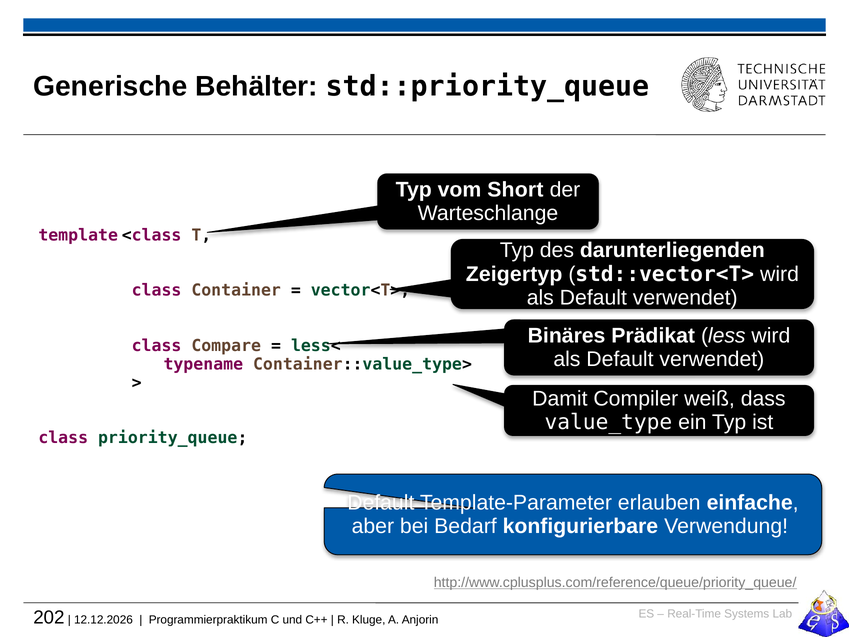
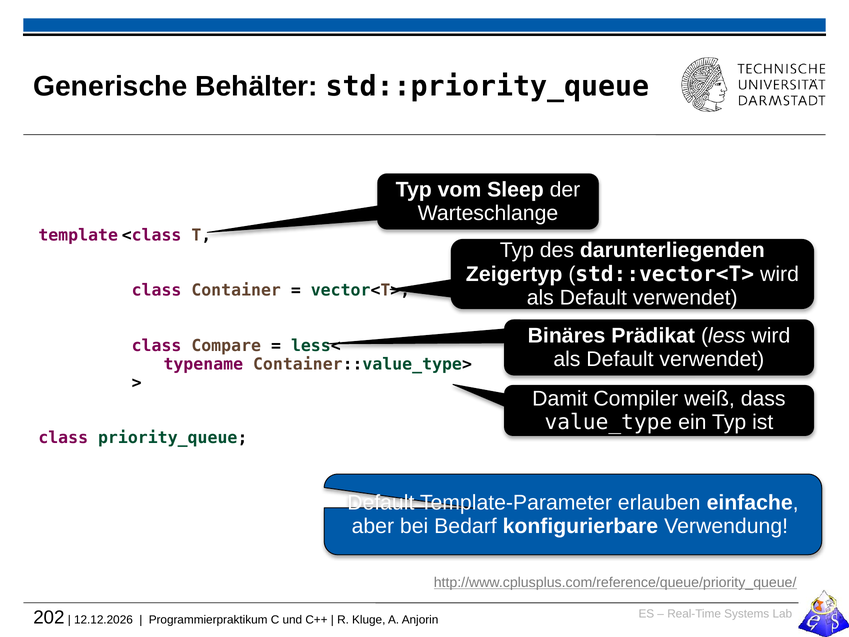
Short: Short -> Sleep (515, 190)
